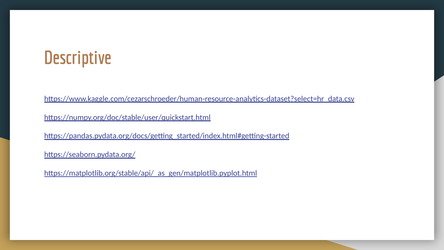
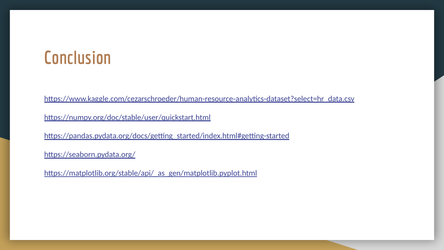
Descriptive: Descriptive -> Conclusion (78, 58)
